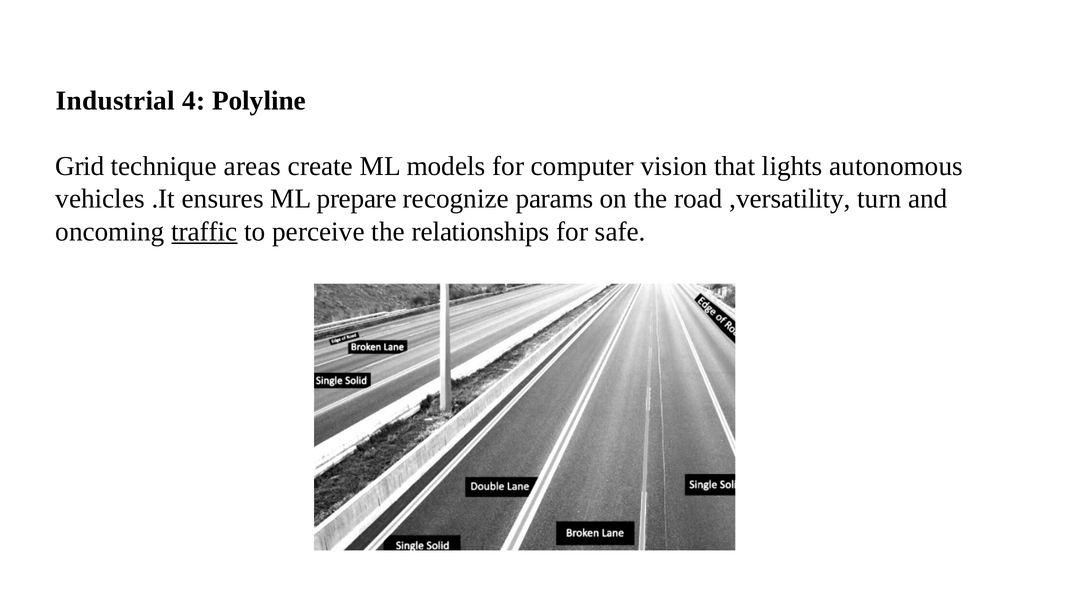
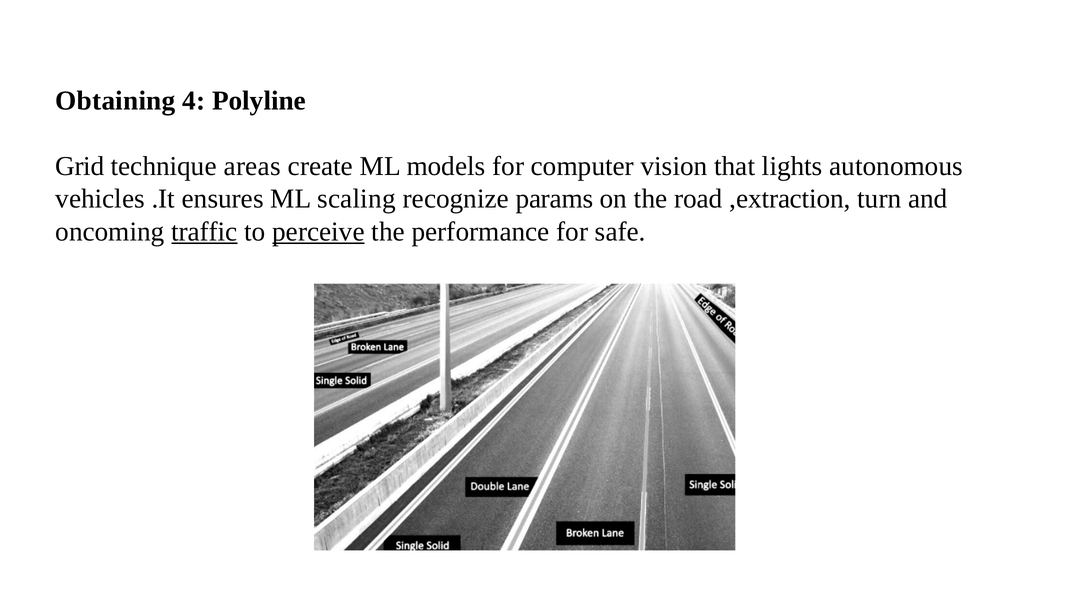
Industrial: Industrial -> Obtaining (115, 101)
prepare: prepare -> scaling (357, 199)
,versatility: ,versatility -> ,extraction (790, 199)
perceive underline: none -> present (318, 232)
relationships: relationships -> performance (481, 232)
